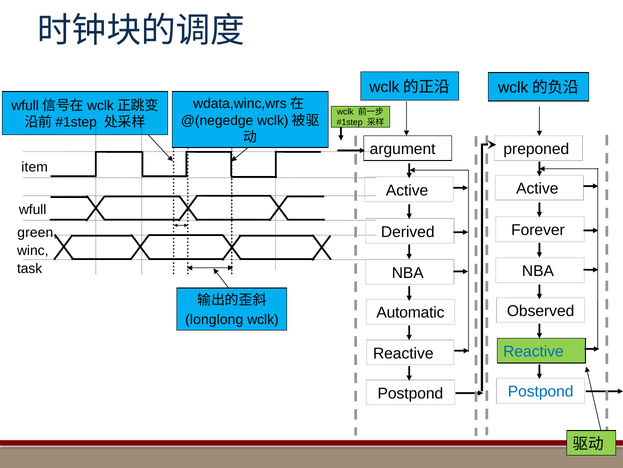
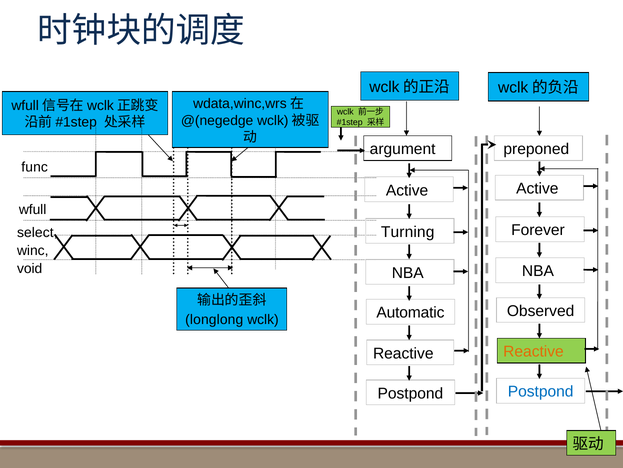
item: item -> func (35, 167)
Derived: Derived -> Turning (408, 232)
green: green -> select (37, 232)
task: task -> void (30, 268)
Reactive colour: blue -> orange (533, 351)
